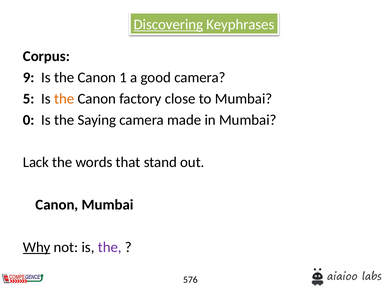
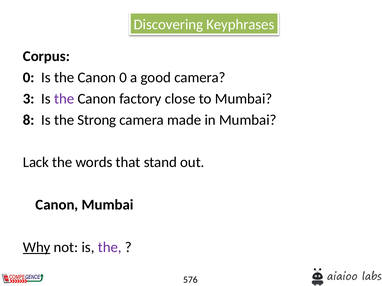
Discovering underline: present -> none (168, 25)
9: 9 -> 0 (29, 78)
Canon 1: 1 -> 0 (123, 78)
5: 5 -> 3 (29, 99)
the colour: orange -> purple (64, 99)
0: 0 -> 8 (29, 120)
Saying: Saying -> Strong (97, 120)
